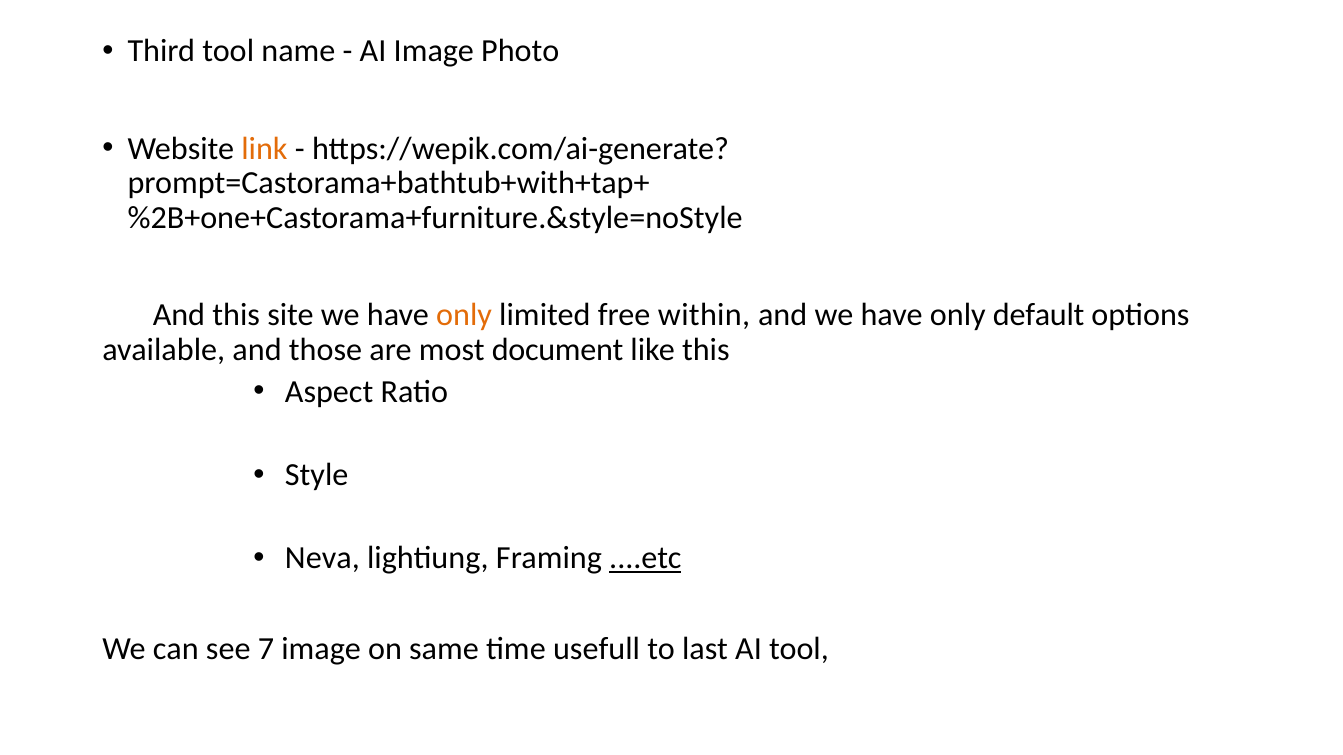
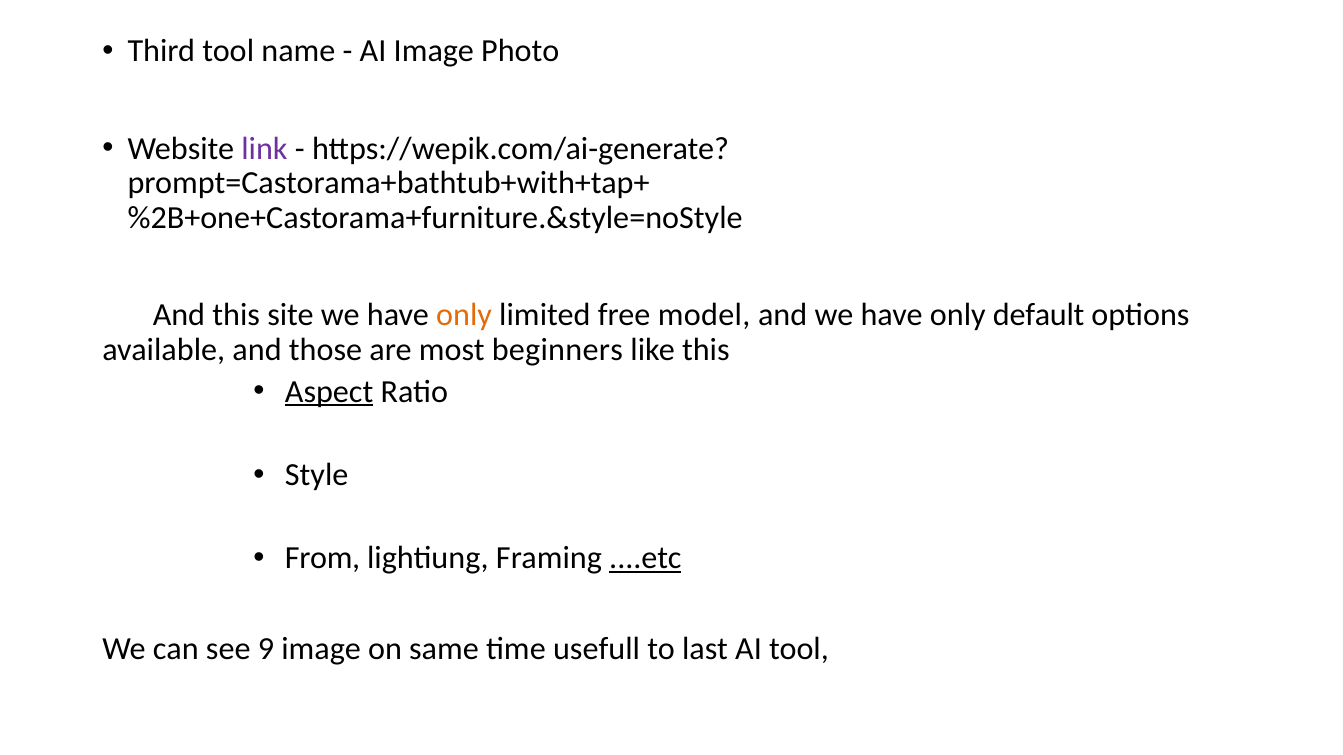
link colour: orange -> purple (264, 148)
within: within -> model (704, 315)
document: document -> beginners (557, 350)
Aspect underline: none -> present (329, 392)
Neva: Neva -> From (323, 559)
7: 7 -> 9 (266, 649)
